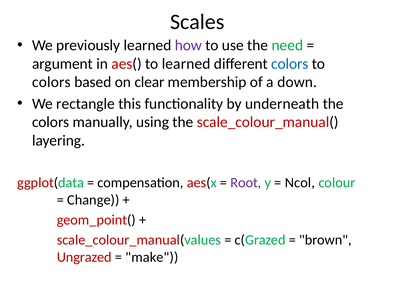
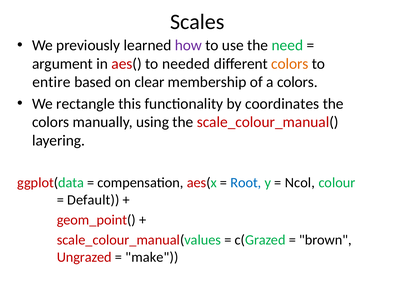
to learned: learned -> needed (186, 64)
colors colour: blue -> orange (290, 64)
colors: colors -> entire (51, 82)
a down: down -> colors (297, 82)
underneath: underneath -> coordinates (282, 104)
Root colour: purple -> blue (246, 183)
Change: Change -> Default (93, 200)
